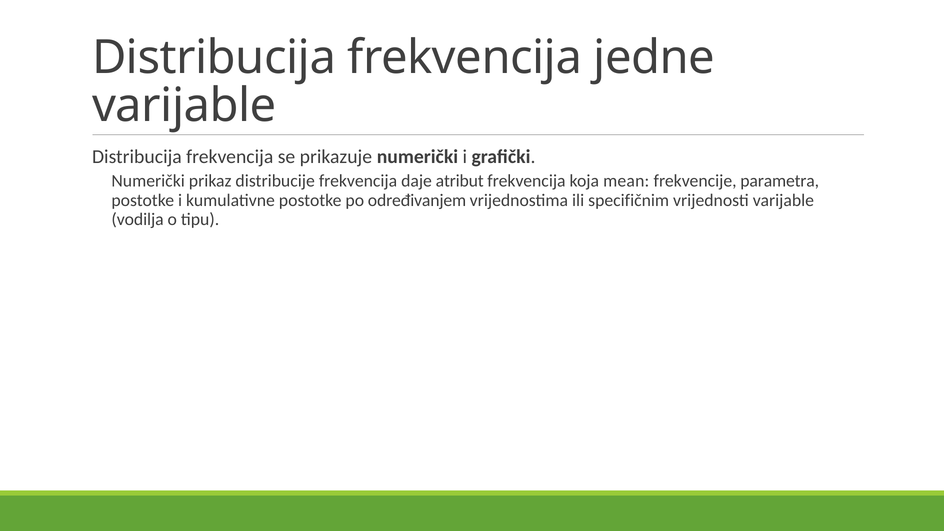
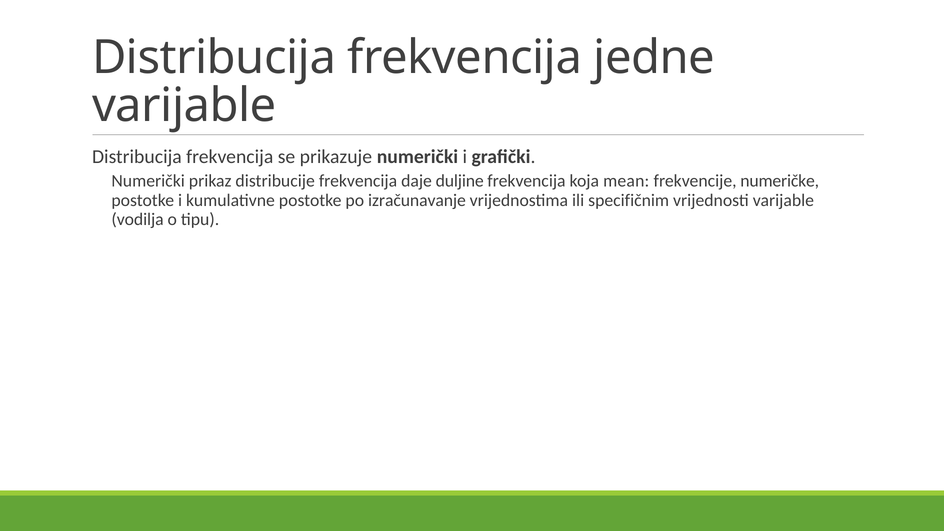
atribut: atribut -> duljine (460, 181)
parametra: parametra -> numeričke (780, 181)
određivanjem: određivanjem -> izračunavanje (417, 200)
